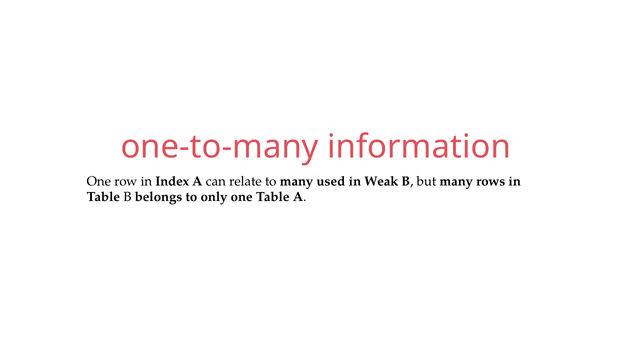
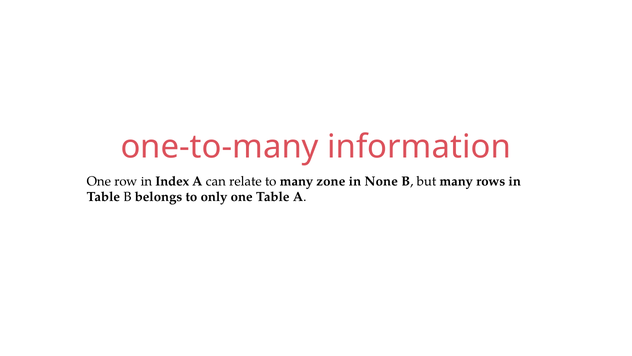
used: used -> zone (331, 181)
Weak: Weak -> None (381, 181)
